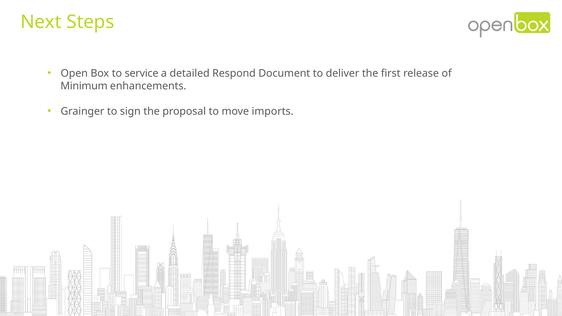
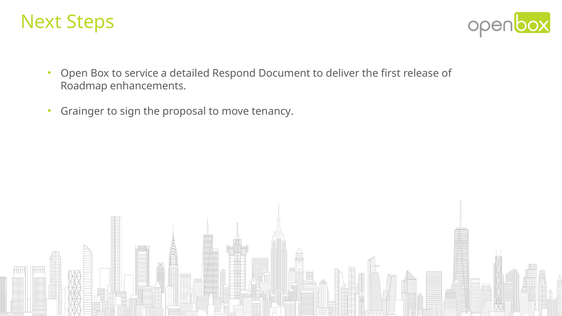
Minimum: Minimum -> Roadmap (84, 86)
imports: imports -> tenancy (273, 111)
